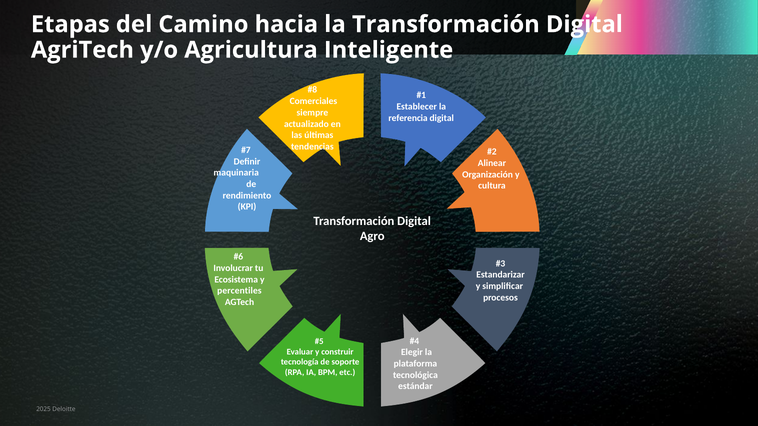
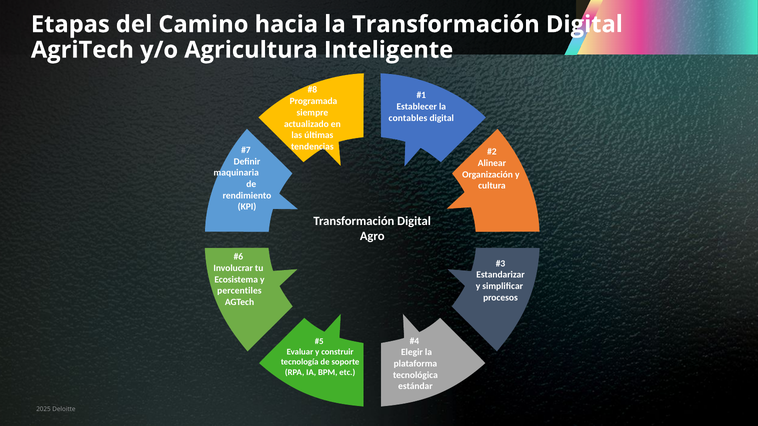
Comerciales: Comerciales -> Programada (313, 101)
referencia: referencia -> contables (408, 118)
